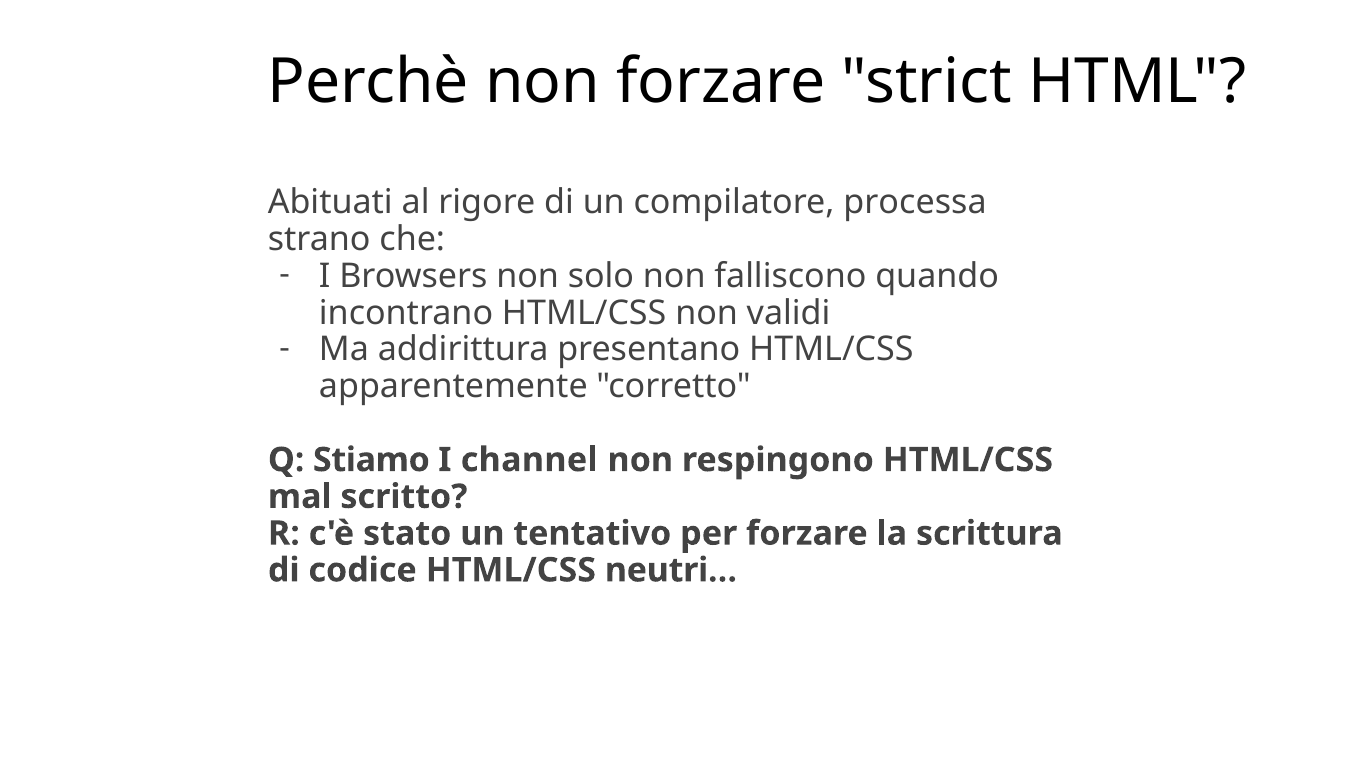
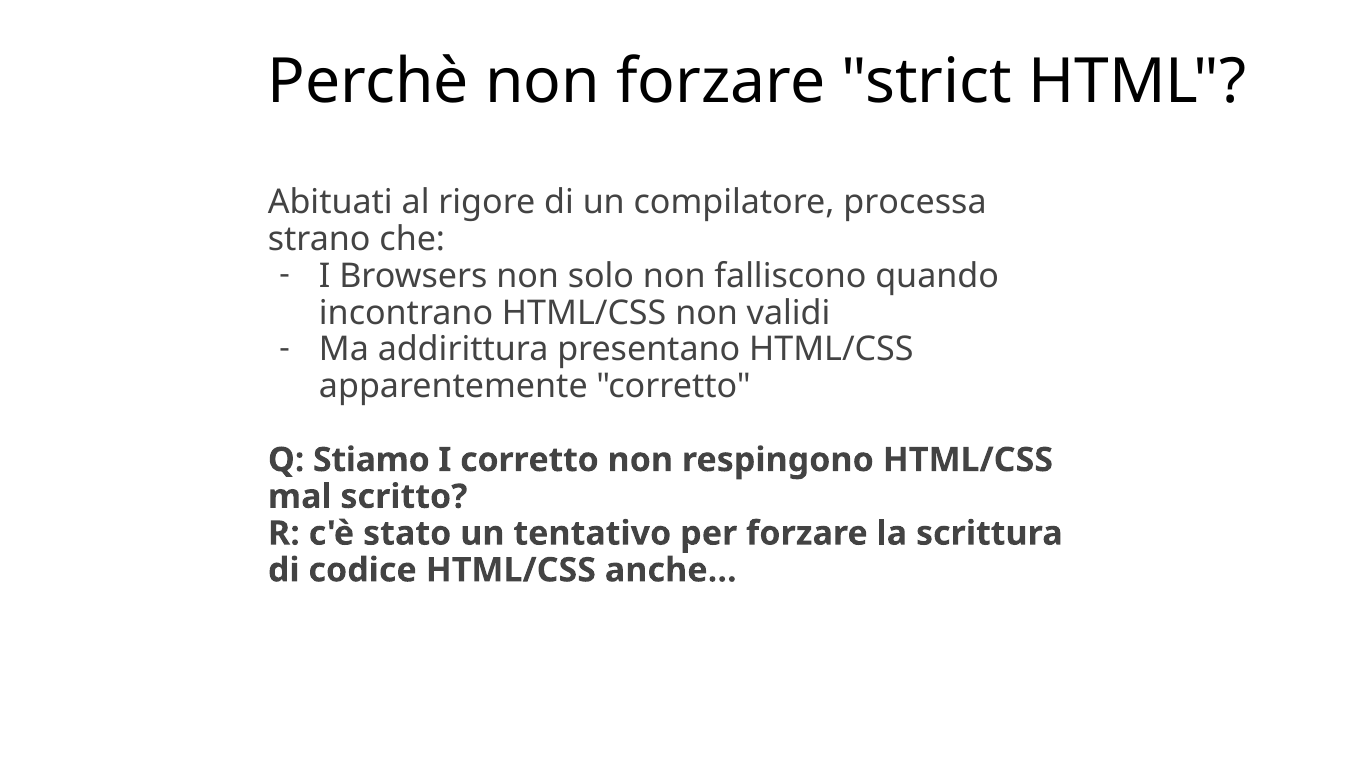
I channel: channel -> corretto (529, 460)
neutri…: neutri… -> anche… (671, 570)
